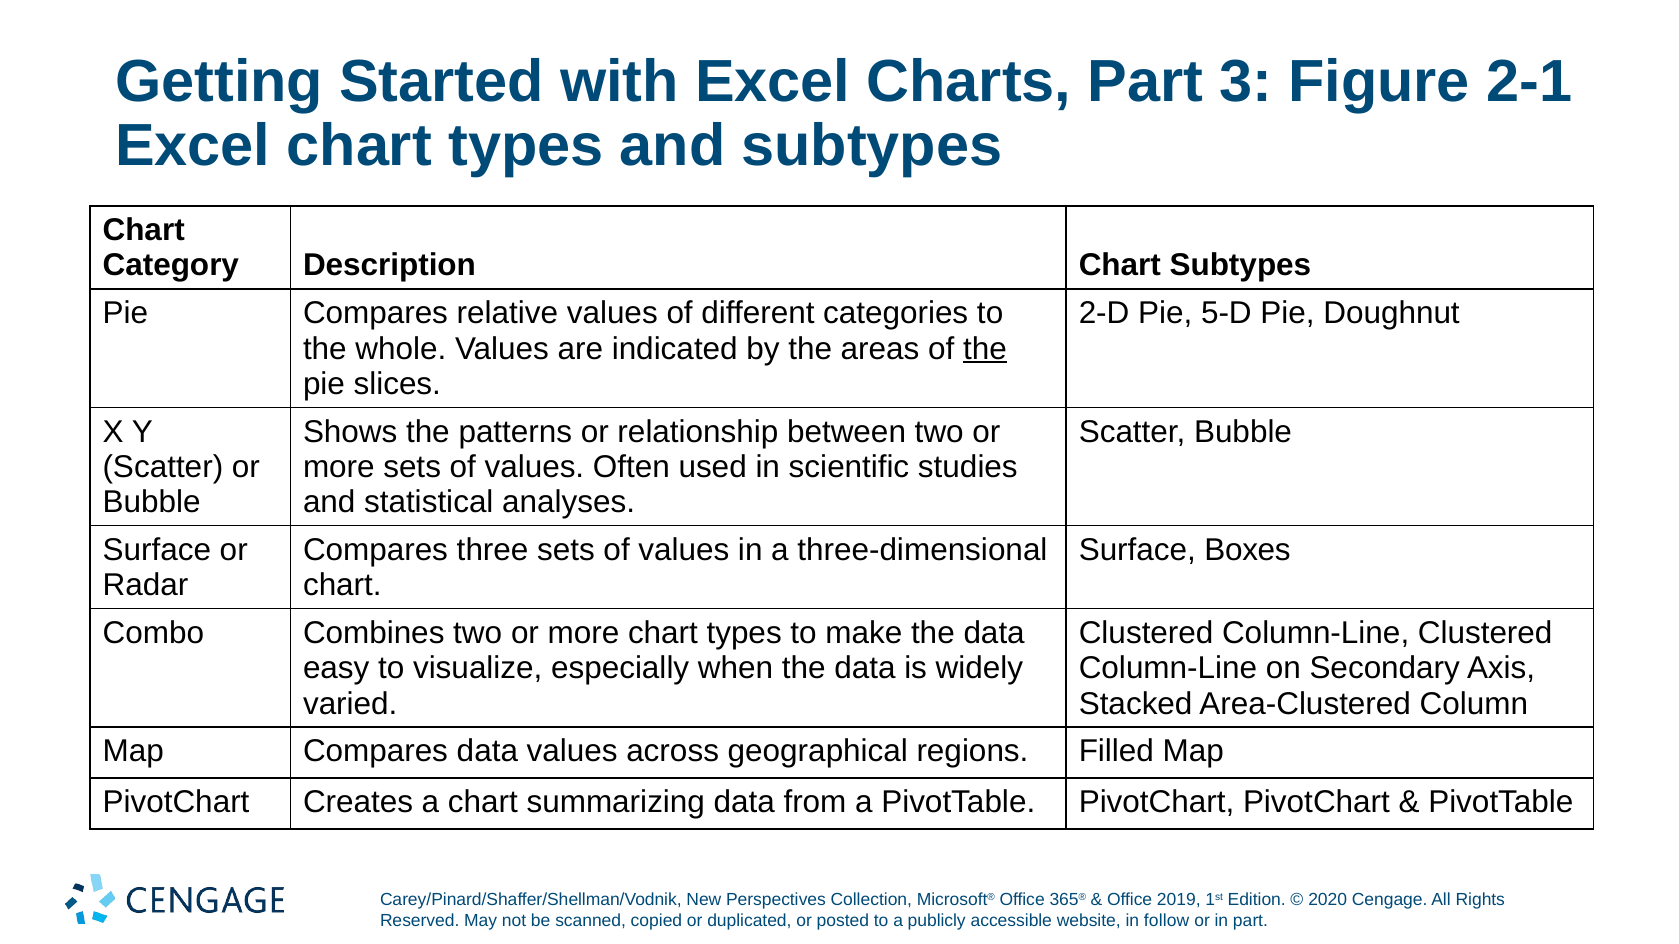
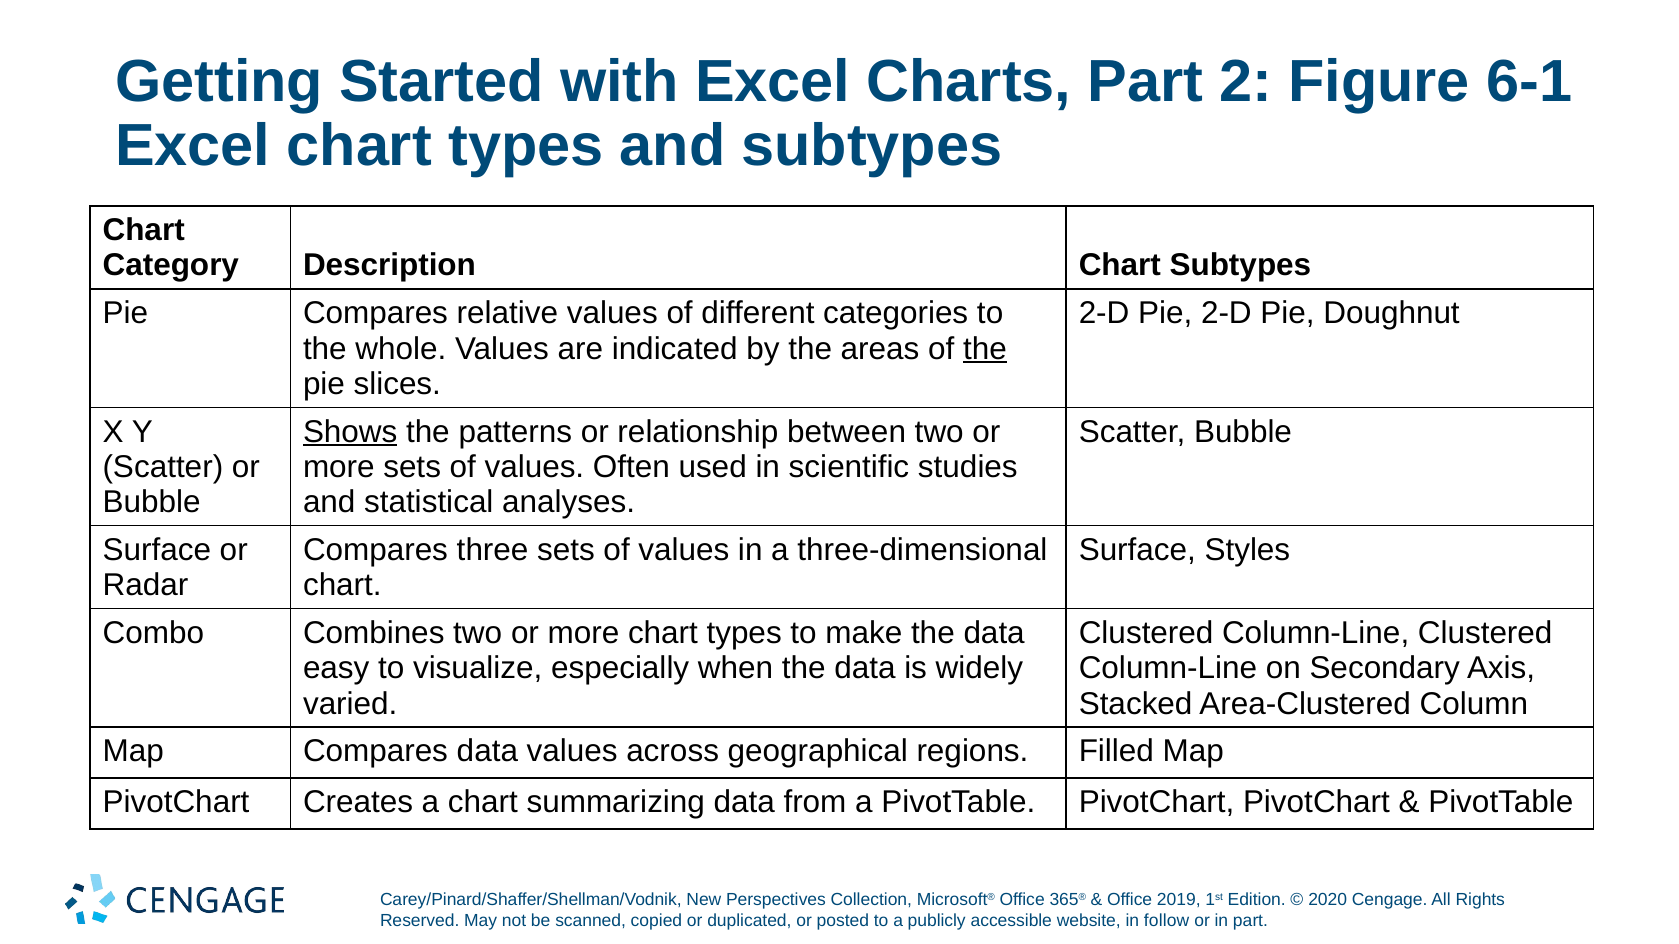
3: 3 -> 2 (1246, 82)
2-1: 2-1 -> 6-1 (1529, 82)
Pie 5-D: 5-D -> 2-D (1226, 314)
Shows underline: none -> present (350, 432)
Boxes: Boxes -> Styles (1247, 550)
